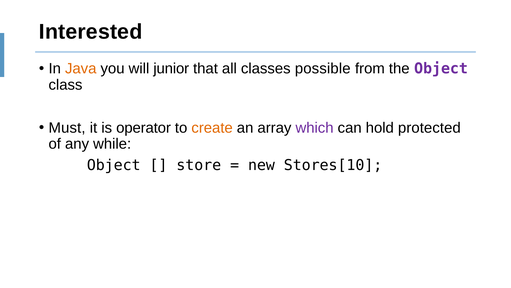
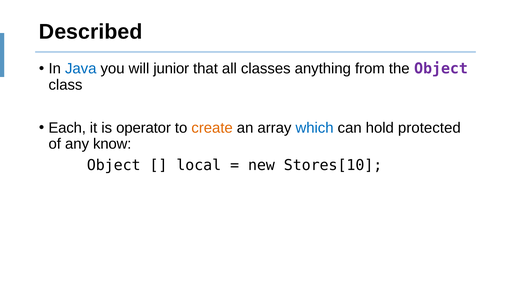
Interested: Interested -> Described (91, 32)
Java colour: orange -> blue (81, 69)
possible: possible -> anything (323, 69)
Must: Must -> Each (67, 128)
which colour: purple -> blue (315, 128)
while: while -> know (112, 144)
store: store -> local (199, 165)
